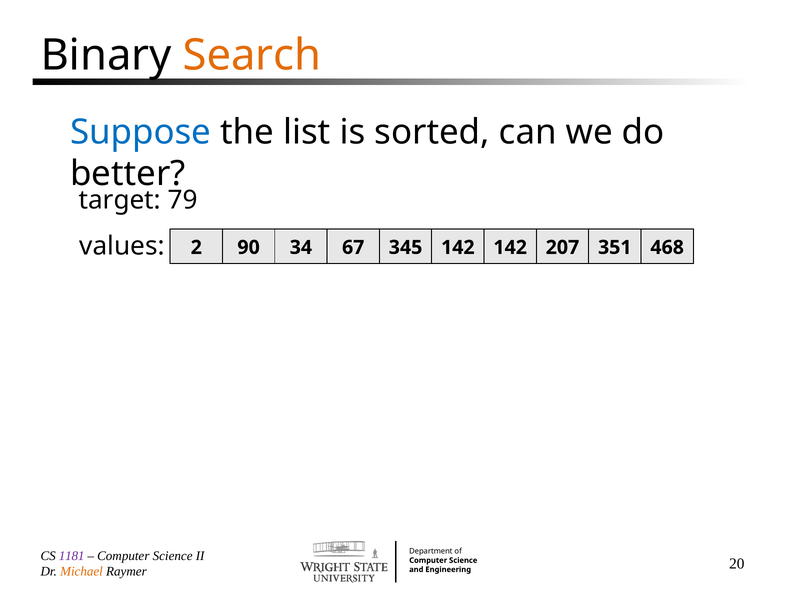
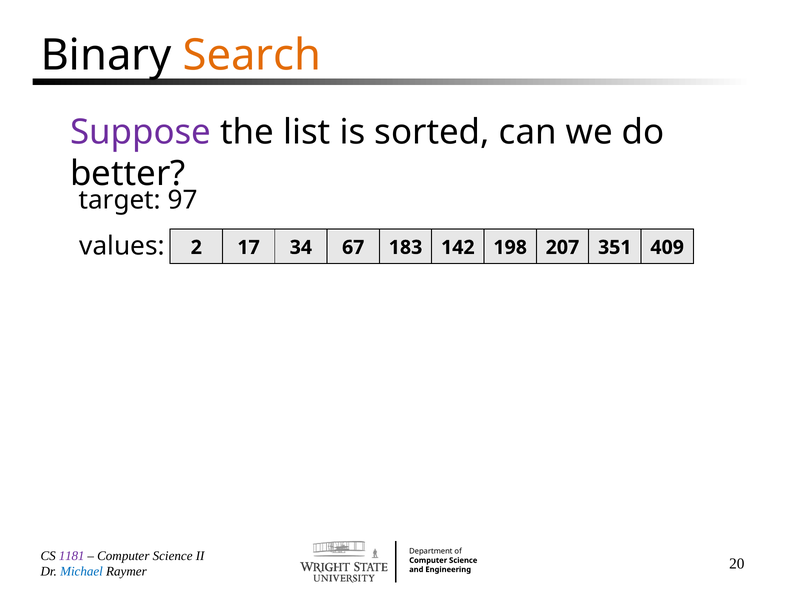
Suppose colour: blue -> purple (141, 132)
79: 79 -> 97 (183, 200)
90: 90 -> 17 (249, 247)
345: 345 -> 183 (406, 247)
142 142: 142 -> 198 (510, 247)
468: 468 -> 409 (667, 247)
Michael colour: orange -> blue (81, 571)
